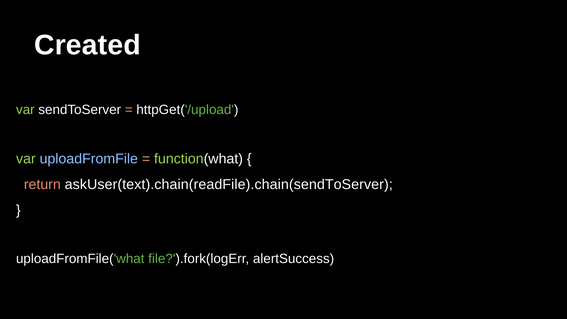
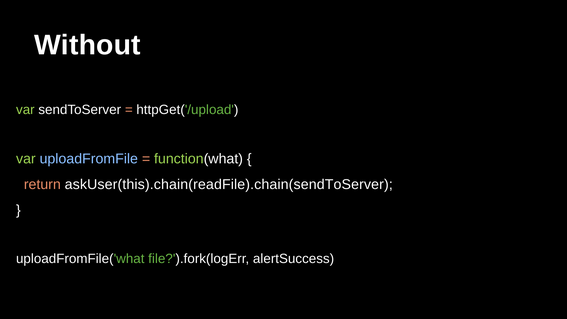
Created: Created -> Without (87, 45)
askUser(text).chain(readFile).chain(sendToServer: askUser(text).chain(readFile).chain(sendToServer -> askUser(this).chain(readFile).chain(sendToServer (229, 184)
